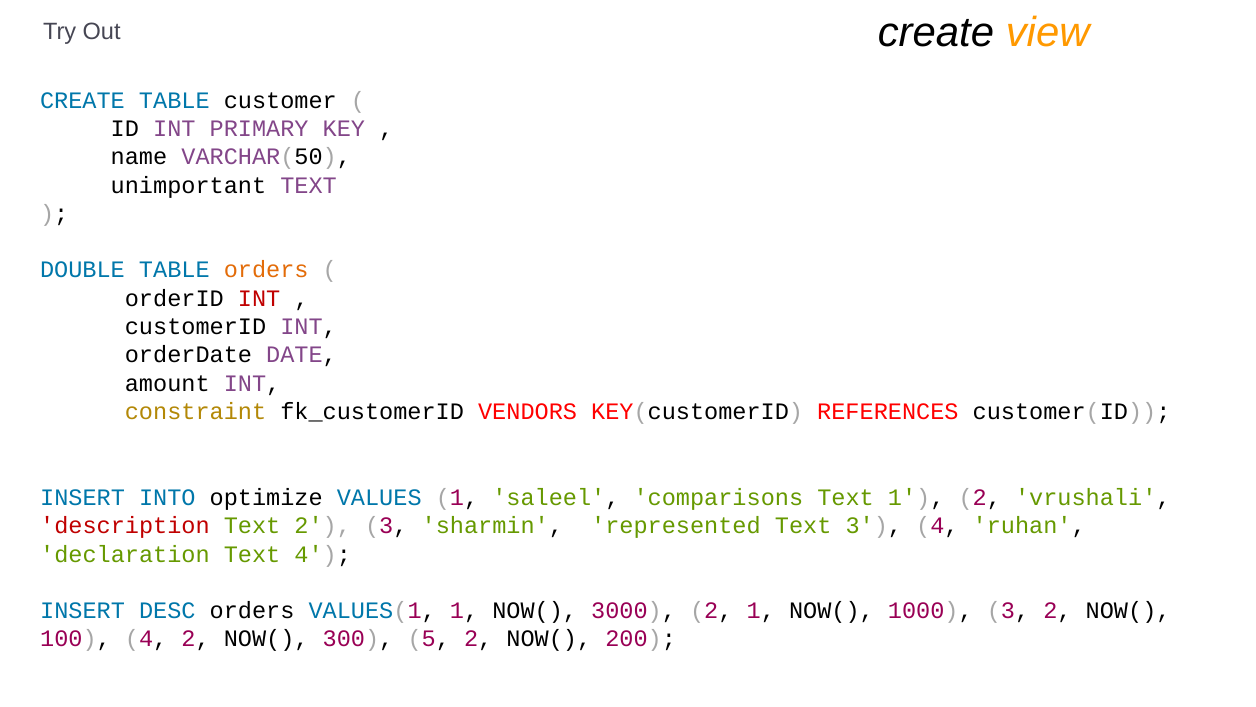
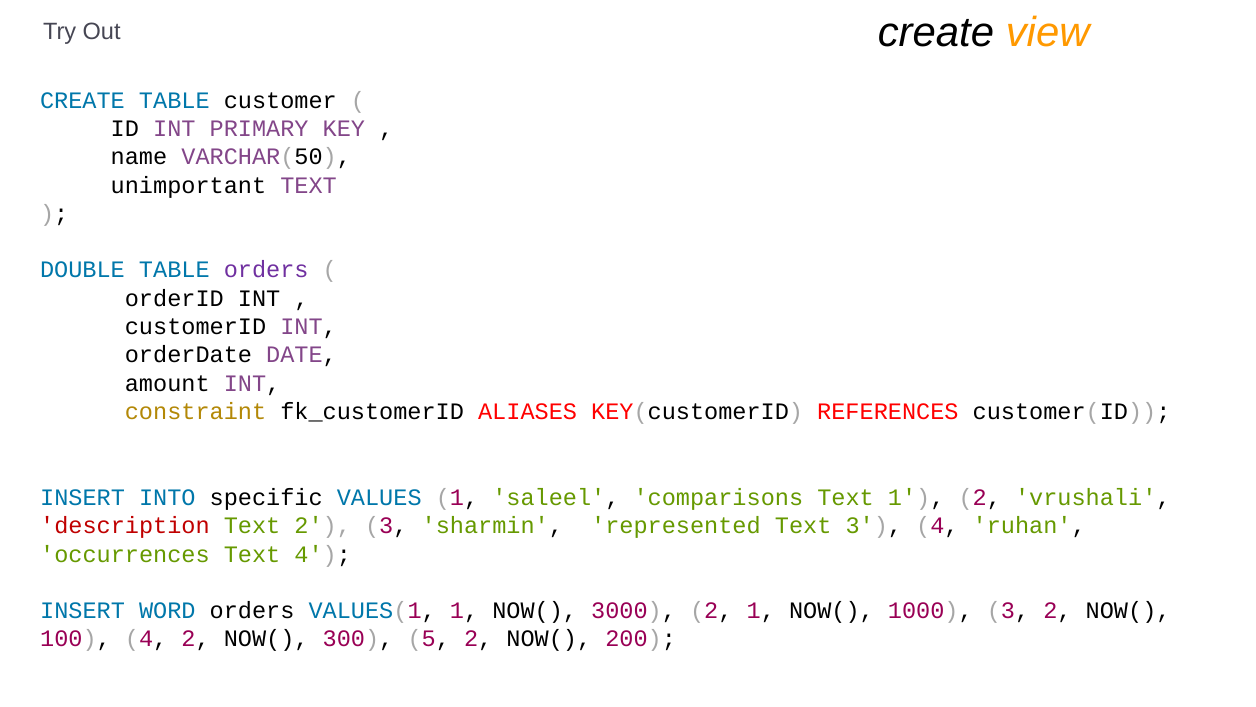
orders colour: orange -> purple (266, 270)
INT colour: red -> black (259, 298)
VENDORS: VENDORS -> ALIASES (528, 411)
optimize: optimize -> specific (266, 497)
declaration: declaration -> occurrences (125, 554)
DESC: DESC -> WORD (167, 610)
